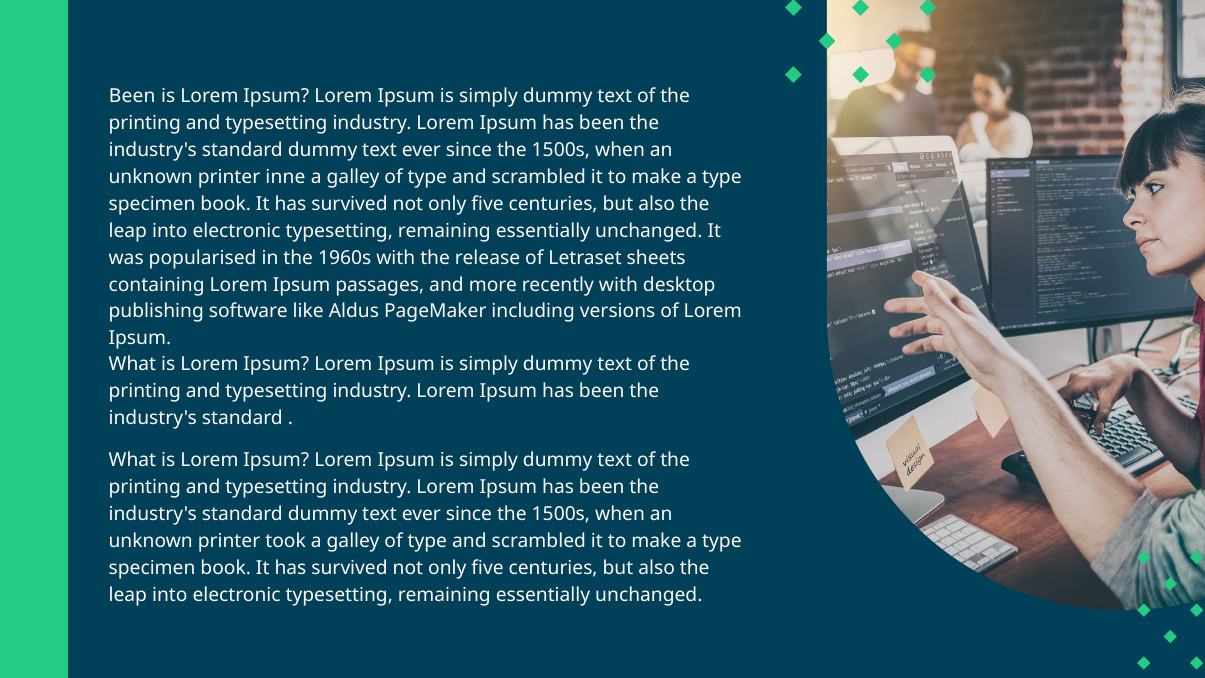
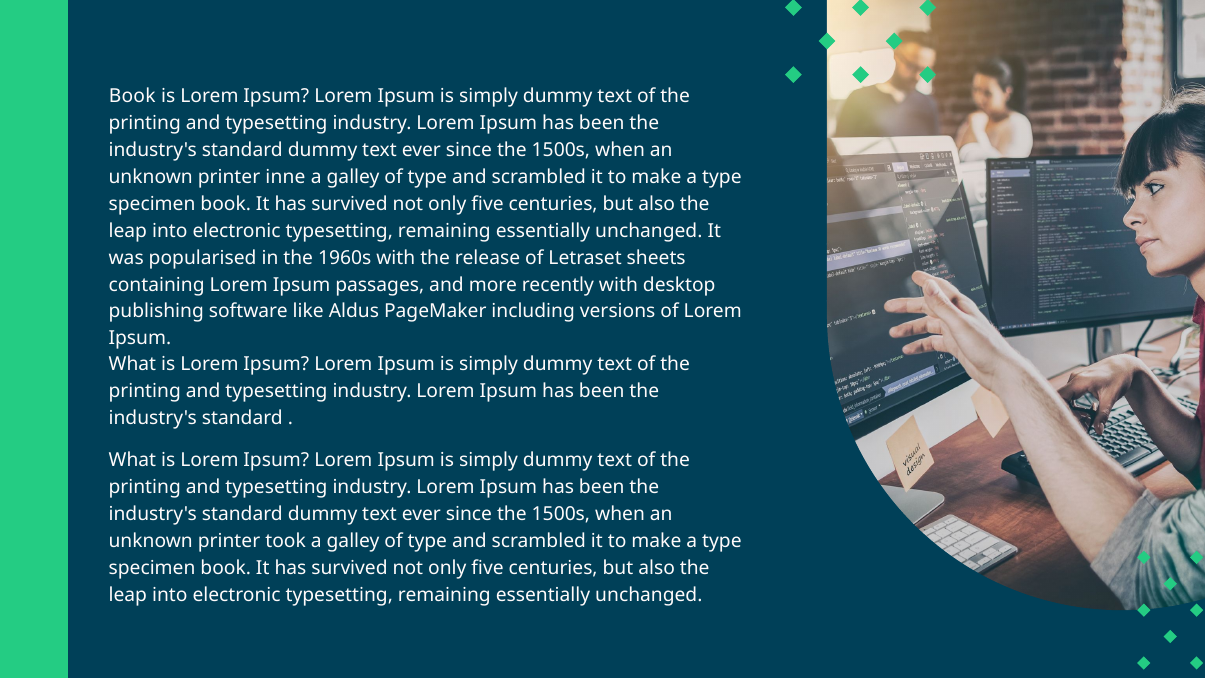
Been: Been -> Book (132, 96)
